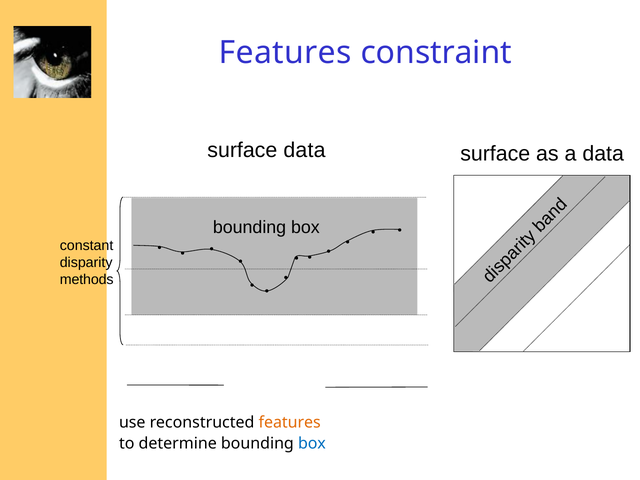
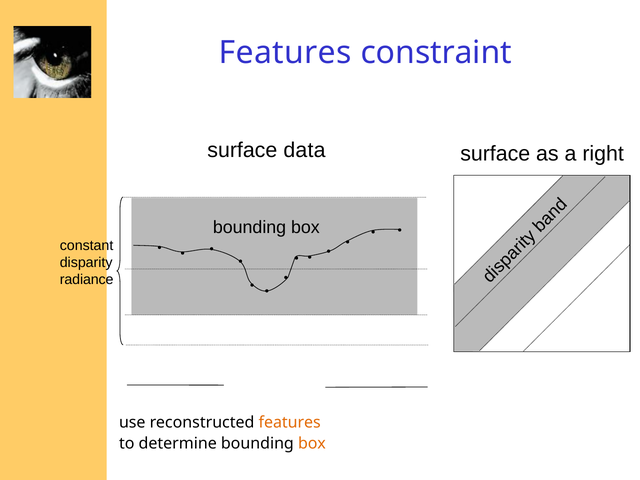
a data: data -> right (603, 154)
methods: methods -> radiance (87, 279)
box colour: blue -> orange (312, 443)
